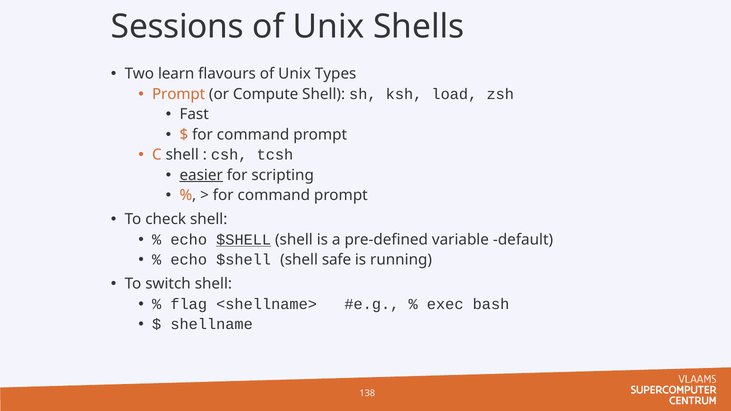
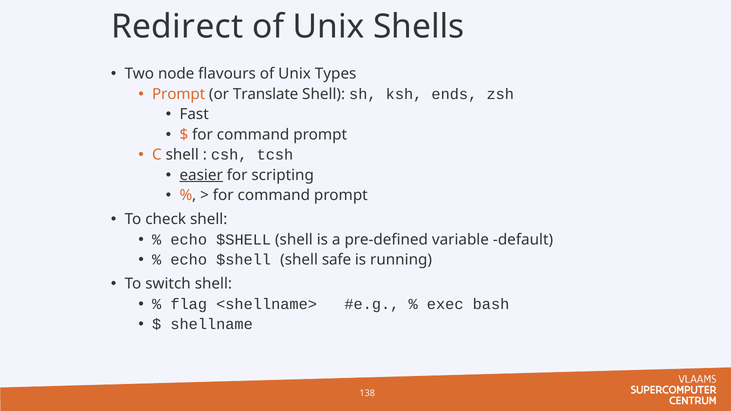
Sessions: Sessions -> Redirect (177, 27)
learn: learn -> node (176, 74)
Compute: Compute -> Translate (266, 94)
load: load -> ends (454, 94)
$SHELL underline: present -> none (244, 240)
